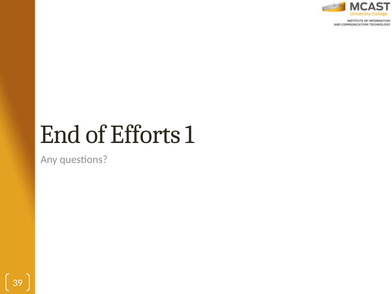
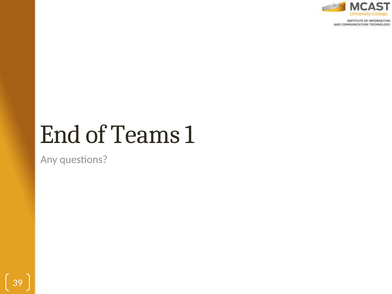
Efforts: Efforts -> Teams (145, 134)
